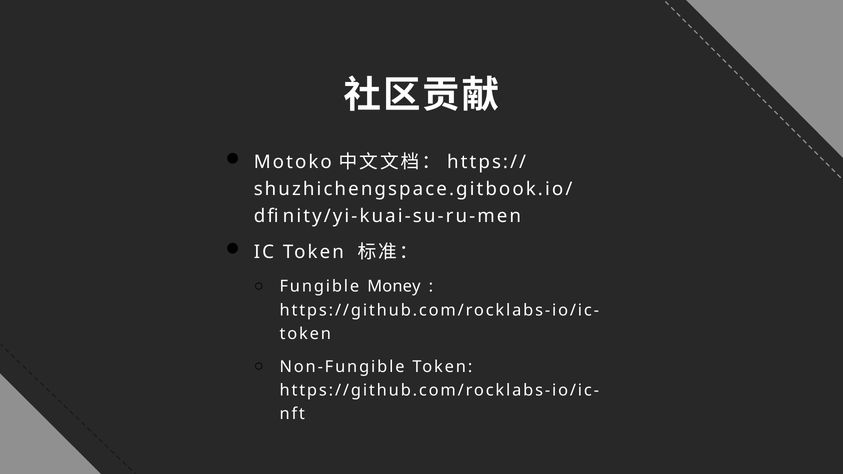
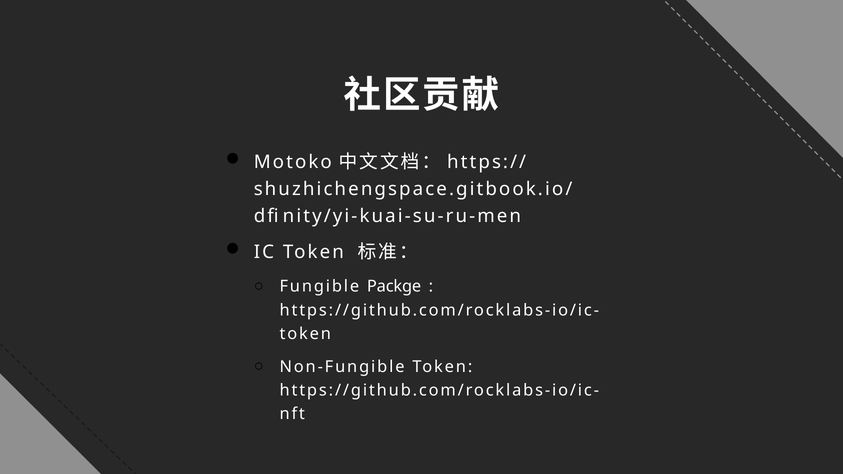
Money: Money -> Packge (394, 287)
